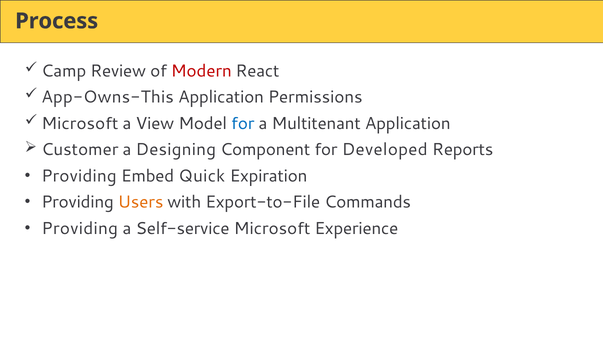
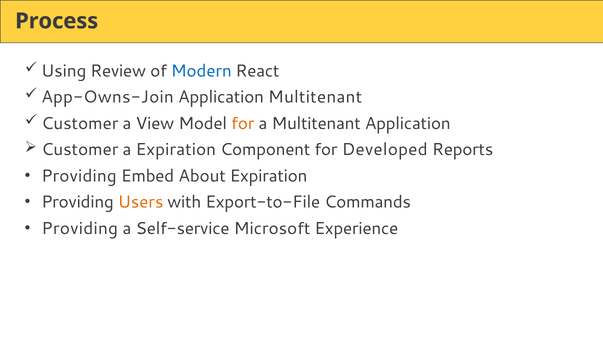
Camp: Camp -> Using (64, 71)
Modern colour: red -> blue (201, 71)
App-Owns-This: App-Owns-This -> App-Owns-Join (108, 97)
Application Permissions: Permissions -> Multitenant (315, 97)
Microsoft: Microsoft -> Customer (80, 124)
for colour: blue -> orange (243, 124)
a Designing: Designing -> Expiration (176, 150)
Quick: Quick -> About (202, 176)
